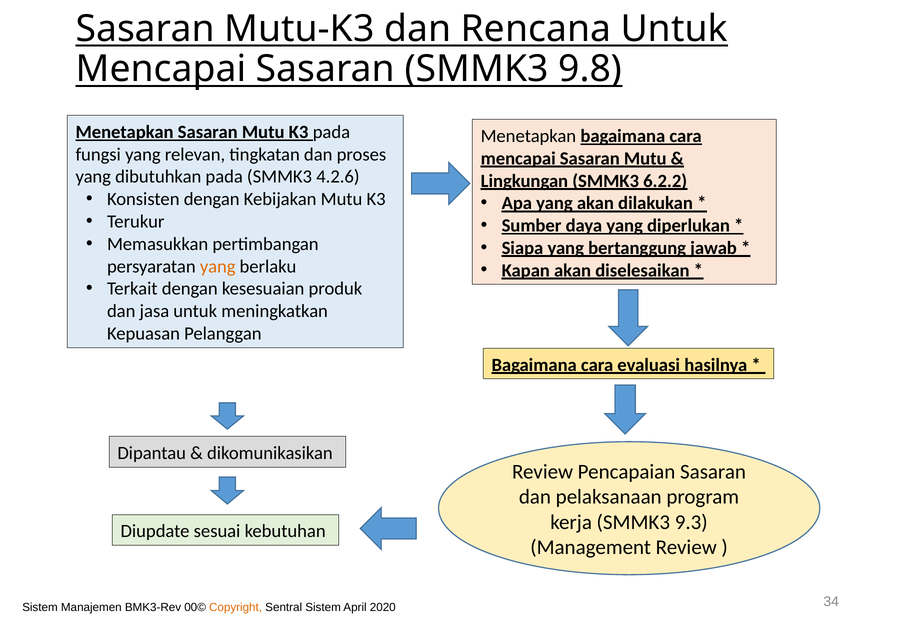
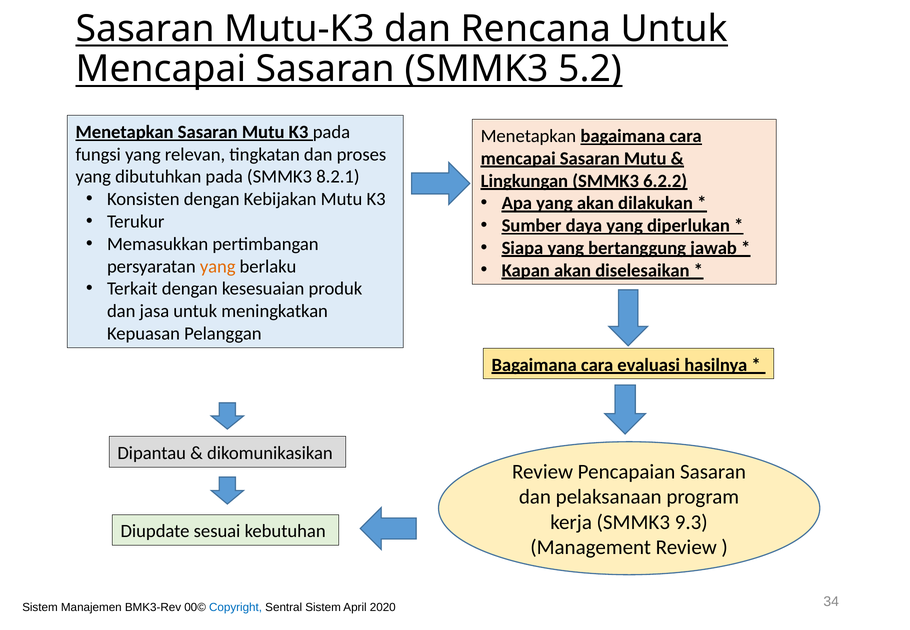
9.8: 9.8 -> 5.2 (590, 69)
4.2.6: 4.2.6 -> 8.2.1 (338, 177)
Copyright colour: orange -> blue (236, 607)
